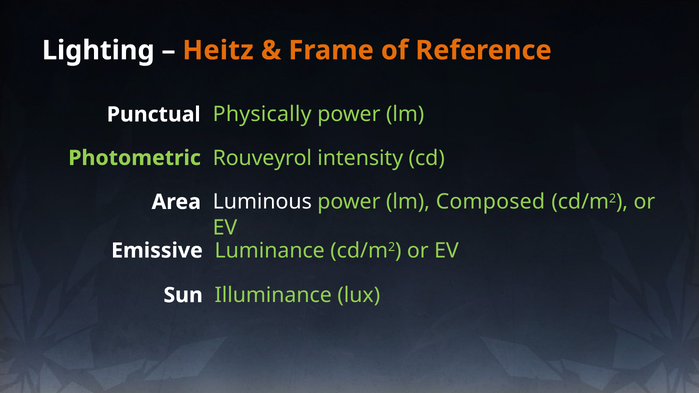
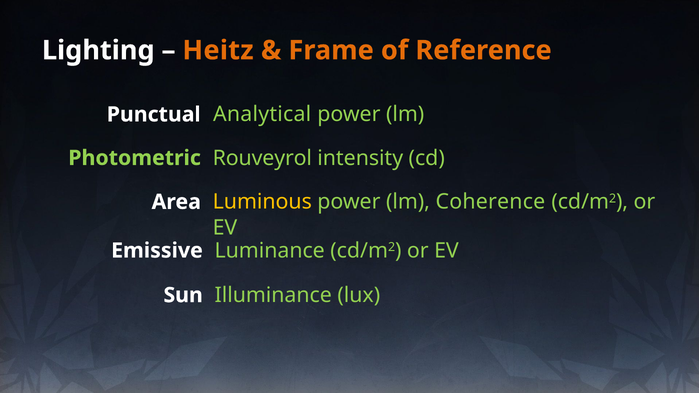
Physically: Physically -> Analytical (262, 115)
Luminous colour: white -> yellow (262, 202)
Composed: Composed -> Coherence (490, 202)
